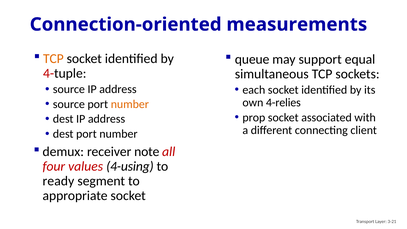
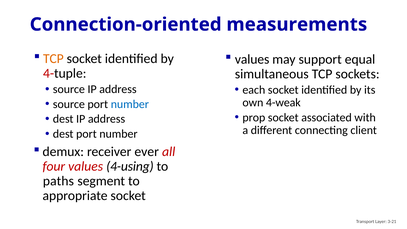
queue: queue -> values (252, 59)
4-relies: 4-relies -> 4-weak (283, 103)
number colour: orange -> blue (130, 104)
note: note -> ever (147, 152)
ready: ready -> paths (58, 181)
